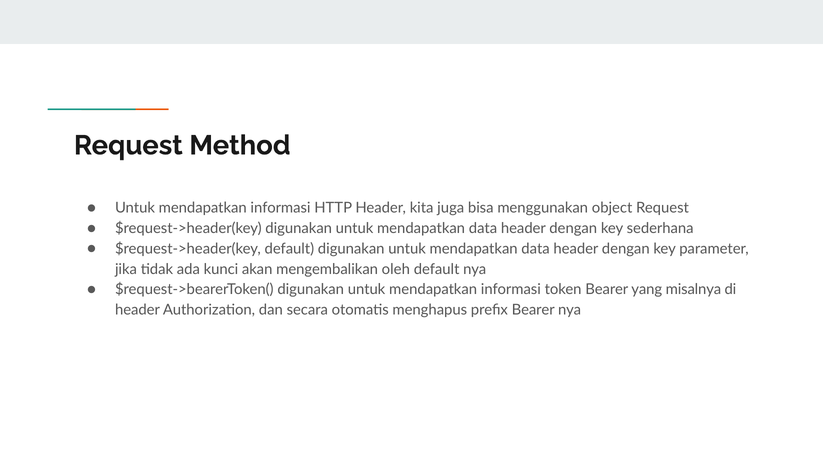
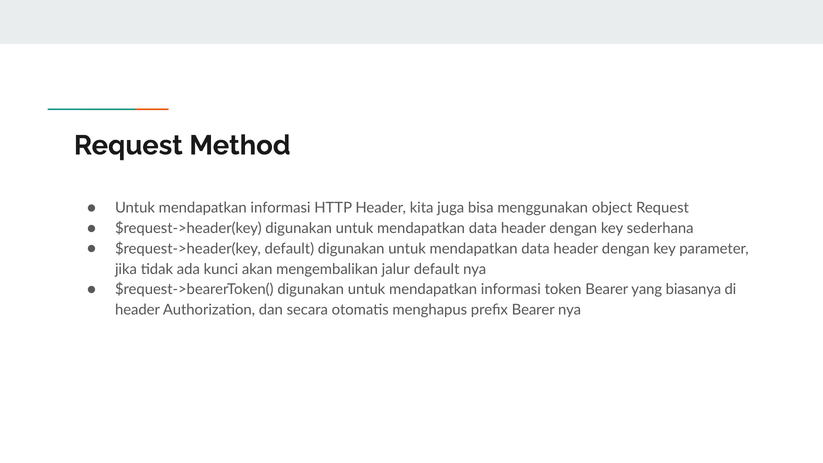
oleh: oleh -> jalur (396, 269)
misalnya: misalnya -> biasanya (693, 290)
